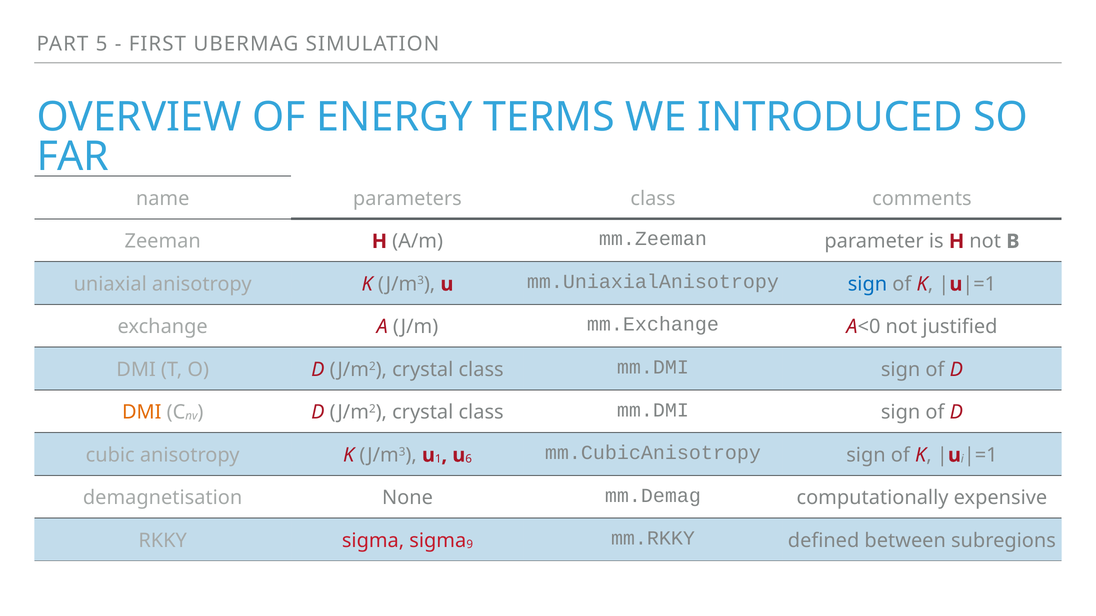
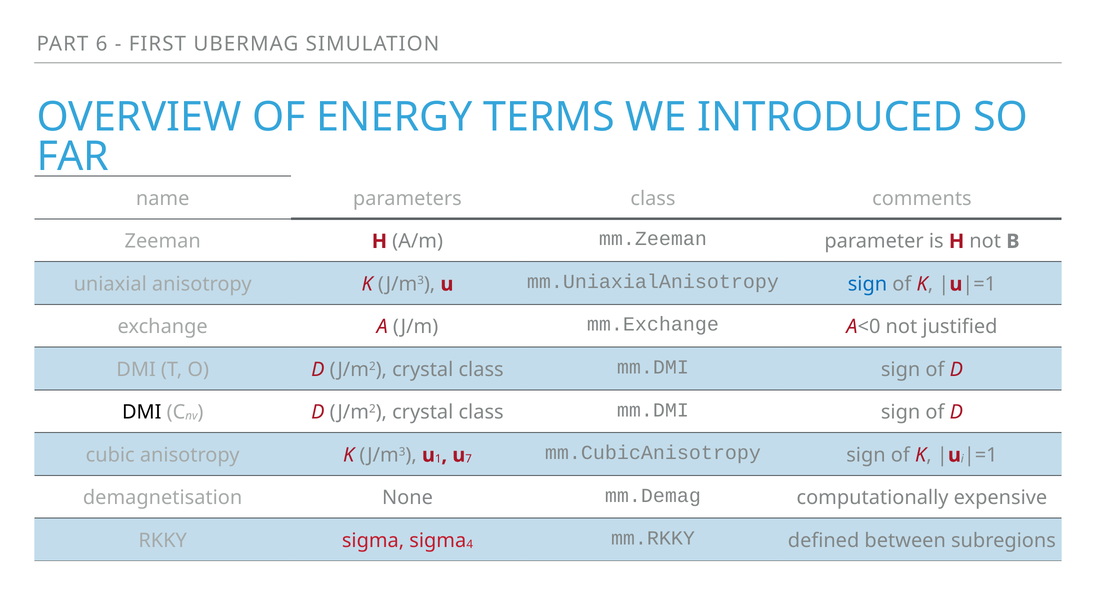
5: 5 -> 6 (102, 44)
DMI colour: orange -> black (142, 413)
6: 6 -> 7 (469, 459)
9: 9 -> 4 (470, 545)
